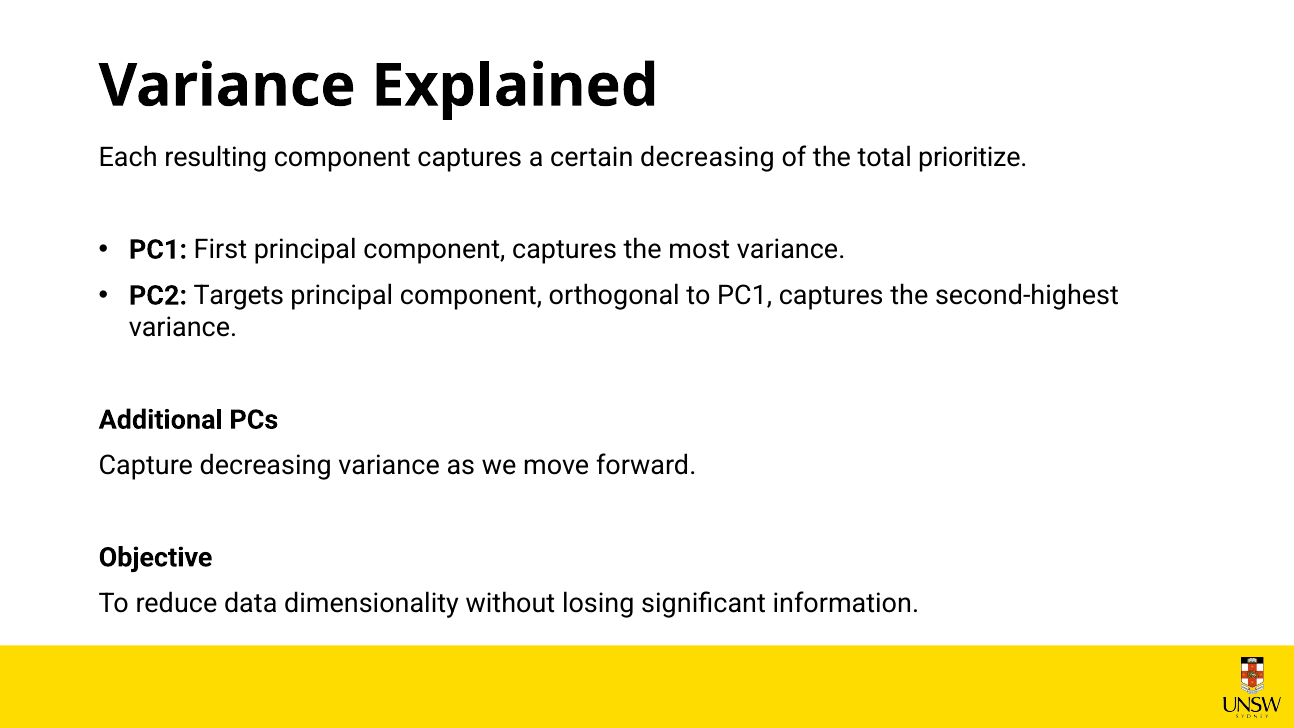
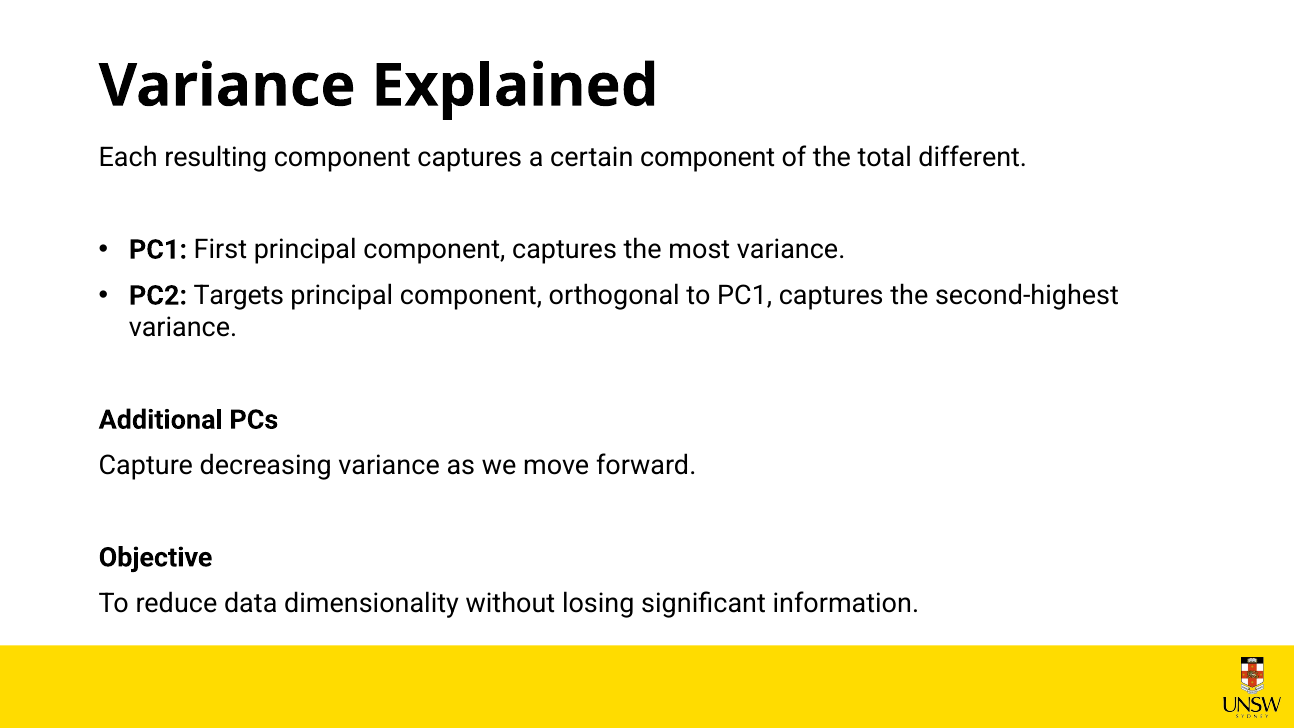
certain decreasing: decreasing -> component (708, 158)
prioritize: prioritize -> different (973, 158)
